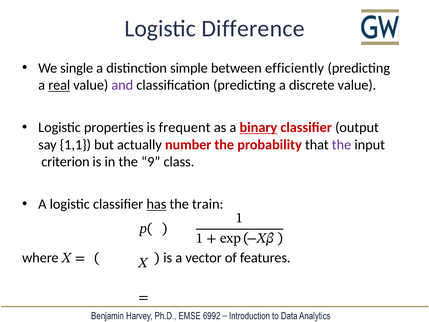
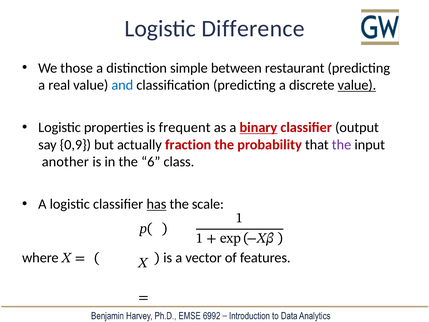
single: single -> those (77, 68)
efficiently: efficiently -> restaurant (295, 68)
real underline: present -> none (59, 85)
and colour: purple -> blue (122, 85)
value underline: none -> present (357, 85)
1,1: 1,1 -> 0,9 (75, 145)
number: number -> fraction (188, 145)
criterion: criterion -> another (65, 162)
9: 9 -> 6 (151, 162)
train: train -> scale (208, 204)
